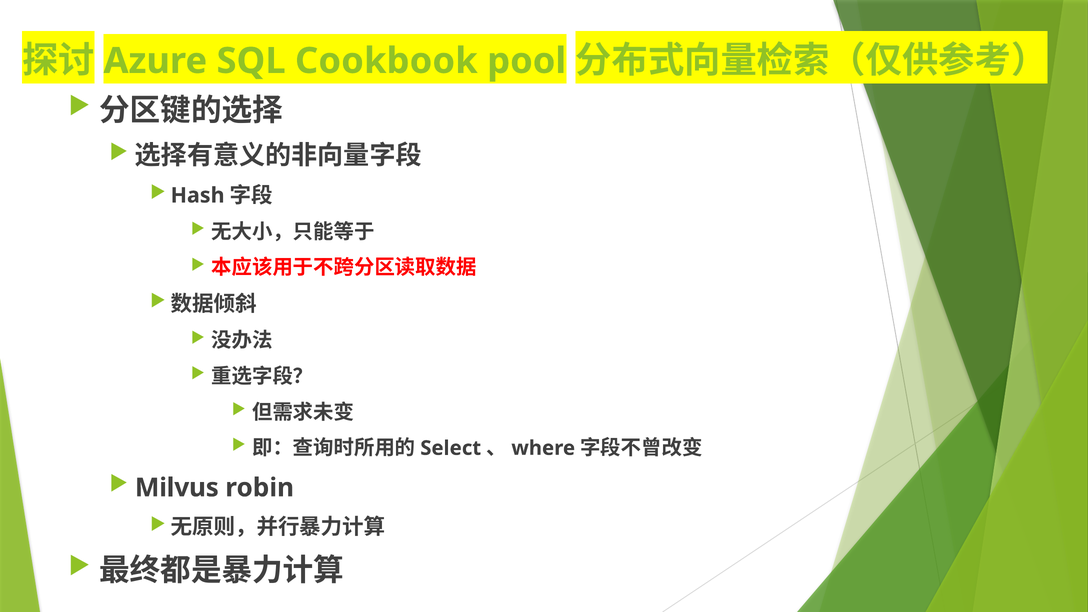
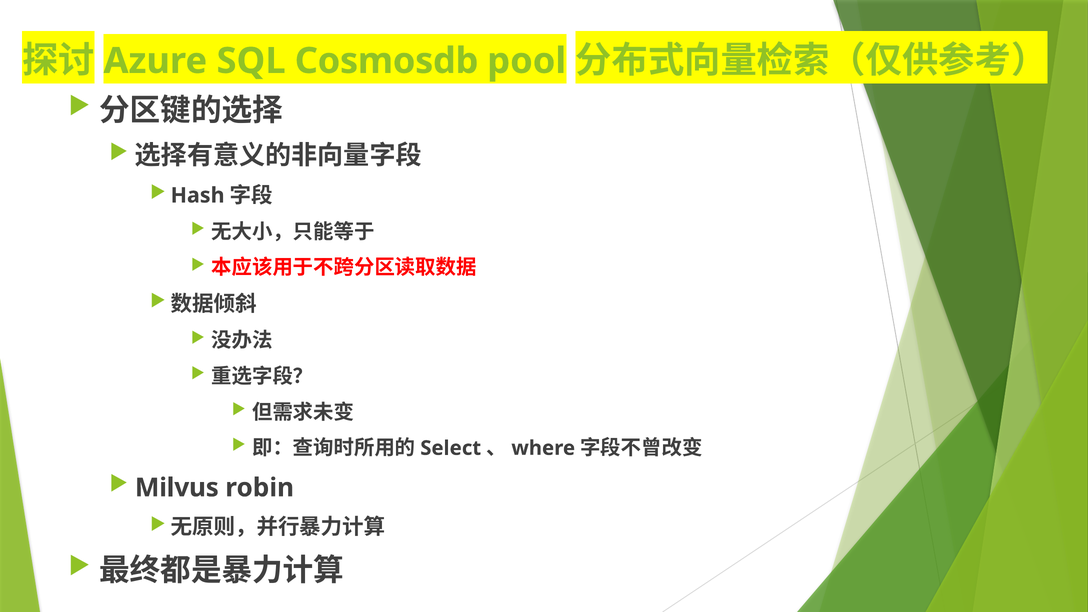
Cookbook: Cookbook -> Cosmosdb (387, 61)
